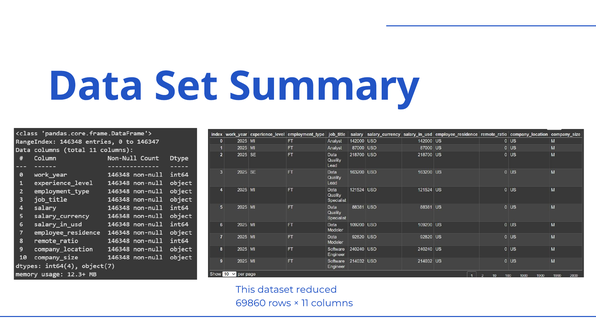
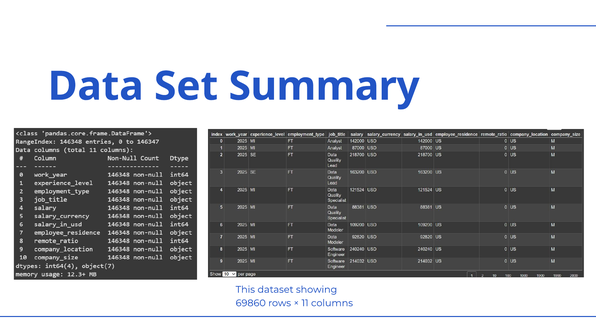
reduced: reduced -> showing (317, 290)
